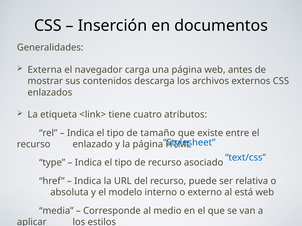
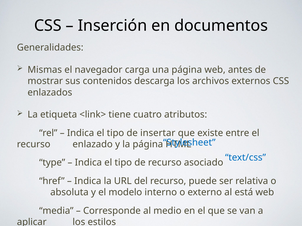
Externa: Externa -> Mismas (45, 70)
tamaño: tamaño -> insertar (158, 133)
